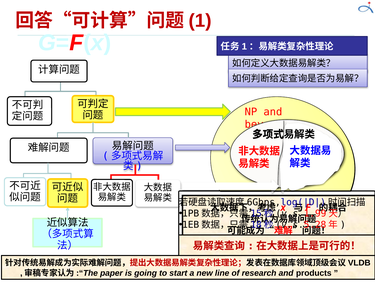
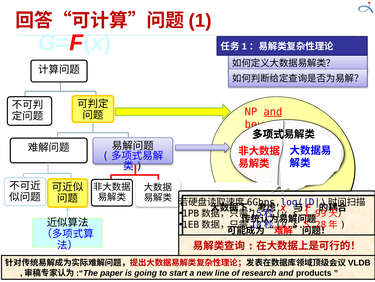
and underline: none -> present (273, 112)
